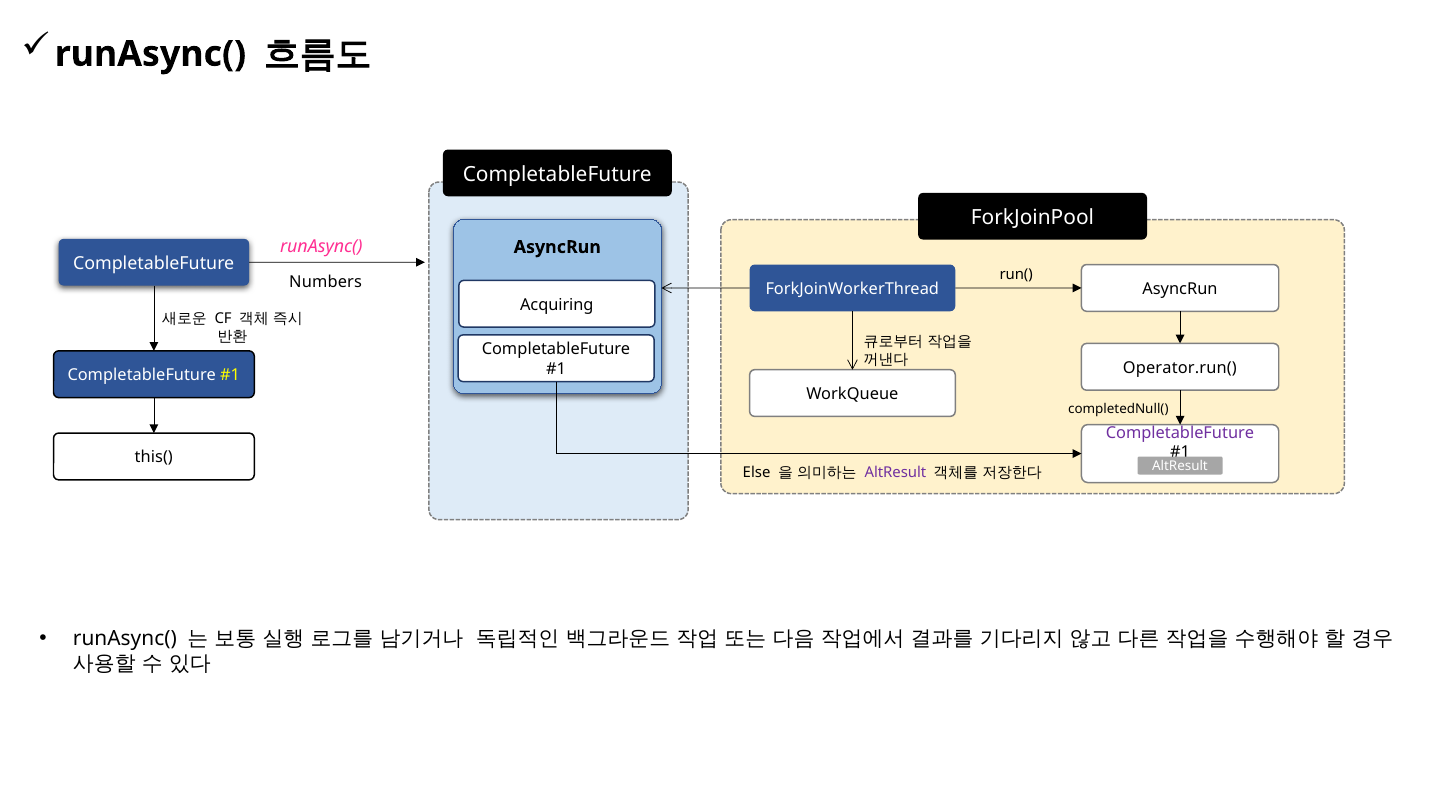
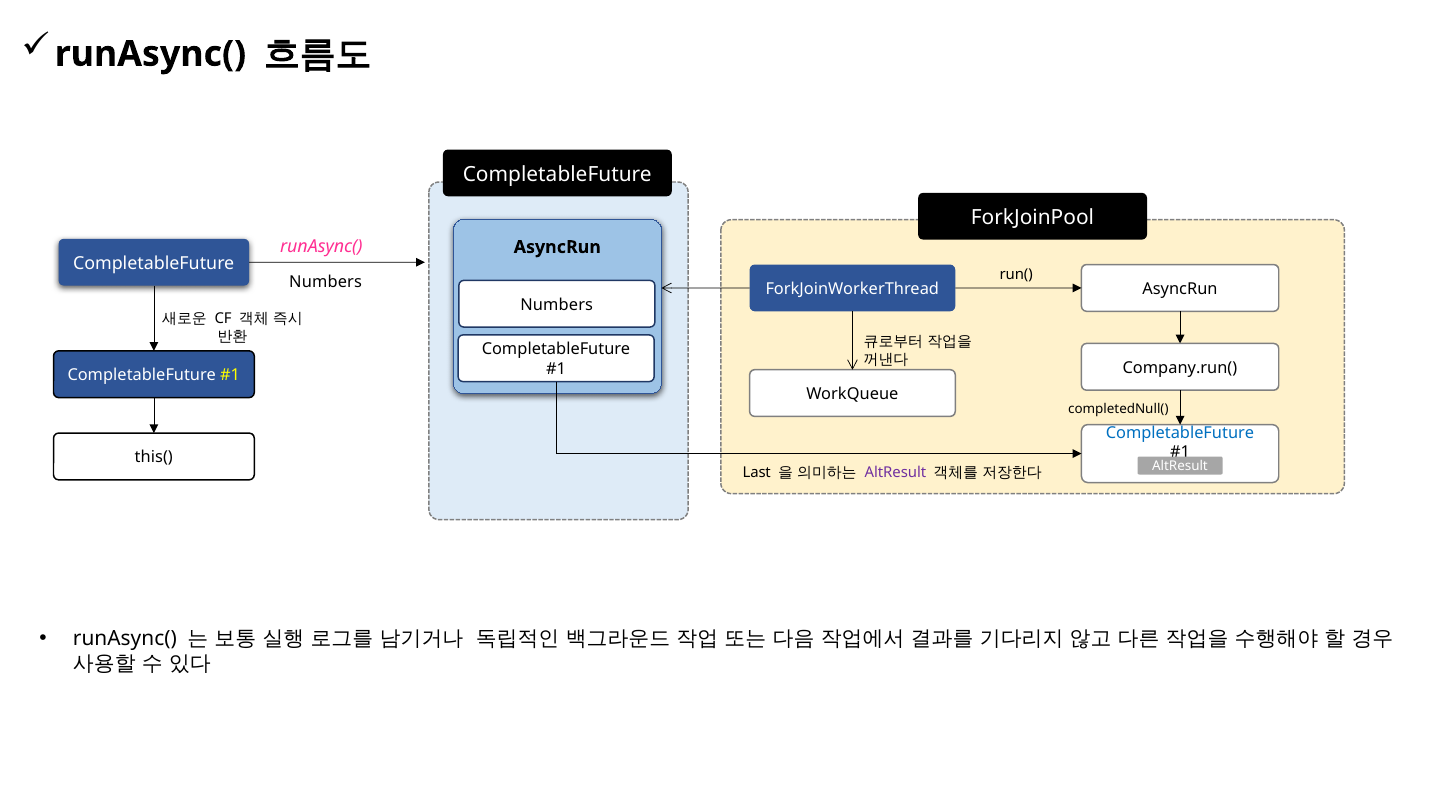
Acquiring: Acquiring -> Numbers (557, 305)
Operator.run(: Operator.run( -> Company.run( (1180, 368)
CompletableFuture colour: purple -> blue (1180, 432)
Else: Else -> Last (757, 472)
